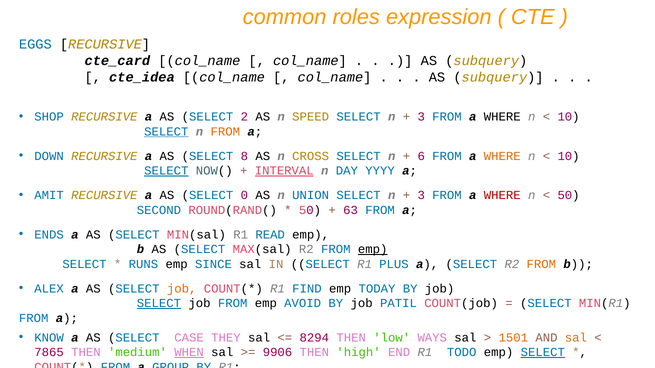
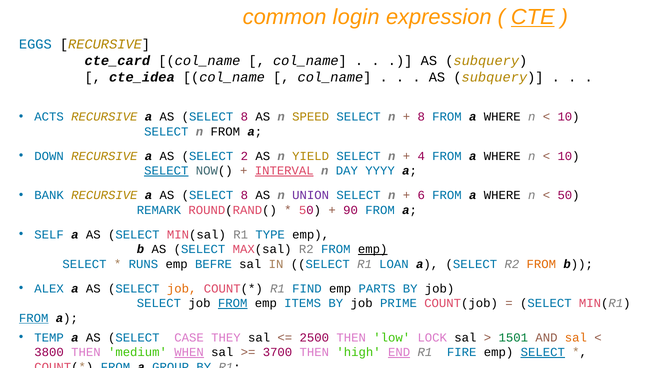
roles: roles -> login (356, 17)
CTE underline: none -> present (533, 17)
SHOP: SHOP -> ACTS (49, 117)
2: 2 -> 8 (244, 117)
3: 3 -> 8 (421, 117)
SELECT underline: present -> none (166, 132)
FROM colour: orange -> black (225, 132)
8: 8 -> 2 (244, 156)
CROSS: CROSS -> YIELD (311, 156)
6: 6 -> 4 (421, 156)
WHERE colour: orange -> black (502, 156)
AMIT: AMIT -> BANK (49, 196)
0: 0 -> 8 (244, 196)
UNION colour: blue -> purple (311, 196)
3: 3 -> 6 (421, 196)
WHERE colour: red -> black (502, 196)
SECOND: SECOND -> REMARK (159, 210)
63: 63 -> 90 (351, 210)
ENDS: ENDS -> SELF (49, 235)
READ: READ -> TYPE (270, 235)
SINCE: SINCE -> BEFRE (213, 264)
PLUS: PLUS -> LOAN (394, 264)
TODAY: TODAY -> PARTS (377, 289)
SELECT underline: present -> none (159, 304)
FROM underline: none -> present (233, 304)
AVOID: AVOID -> ITEMS (303, 304)
PATIL: PATIL -> PRIME (398, 304)
FROM underline: none -> present (34, 318)
KNOW: KNOW -> TEMP (49, 338)
8294: 8294 -> 2500 (314, 338)
WAYS: WAYS -> LOCK (432, 338)
1501 colour: orange -> green (513, 338)
7865: 7865 -> 3800 (49, 353)
9906: 9906 -> 3700 (277, 353)
END underline: none -> present (399, 353)
TODO: TODO -> FIRE (462, 353)
